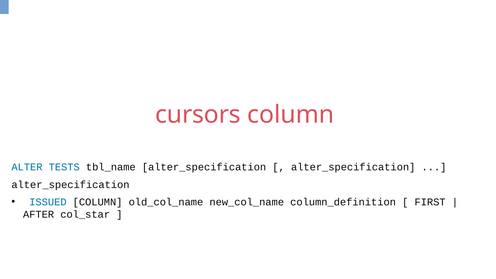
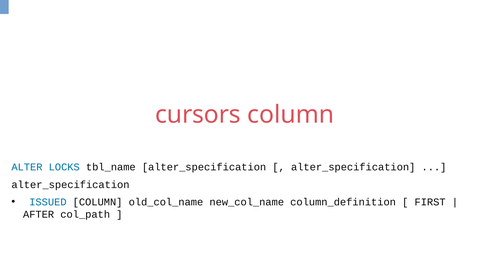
TESTS: TESTS -> LOCKS (64, 167)
col_star: col_star -> col_path (85, 214)
